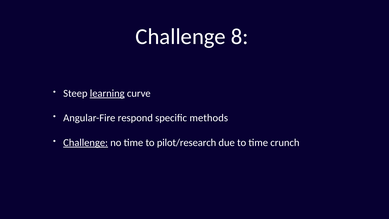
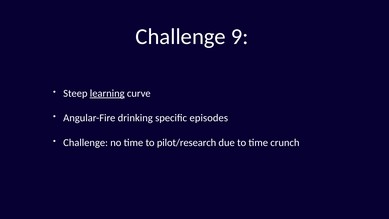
8: 8 -> 9 (240, 37)
respond: respond -> drinking (135, 118)
methods: methods -> episodes (209, 118)
Challenge underline: present -> none (86, 142)
